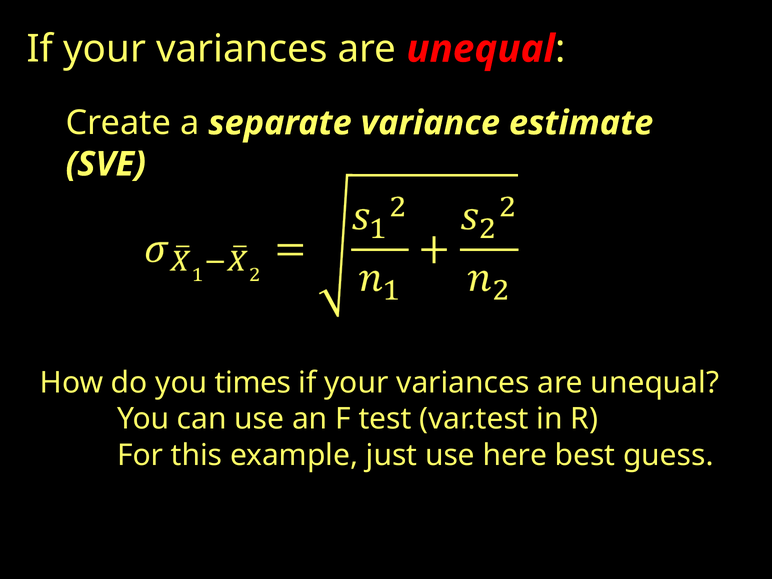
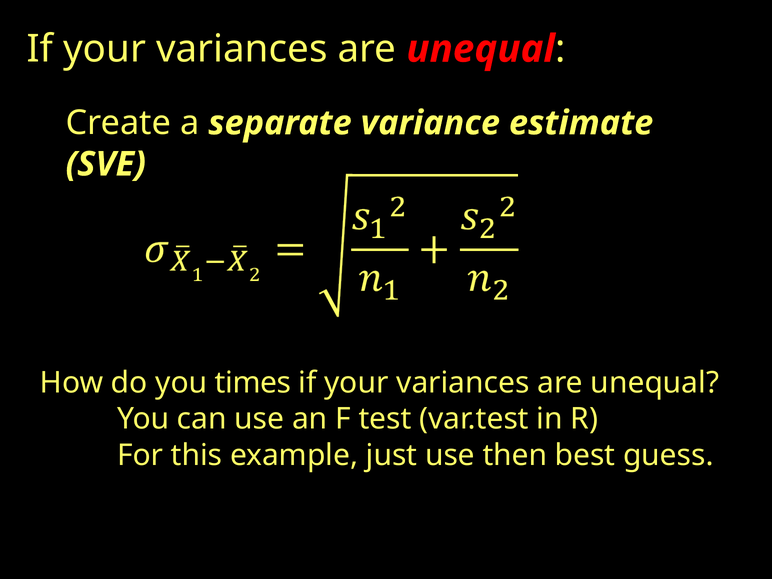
here: here -> then (515, 455)
